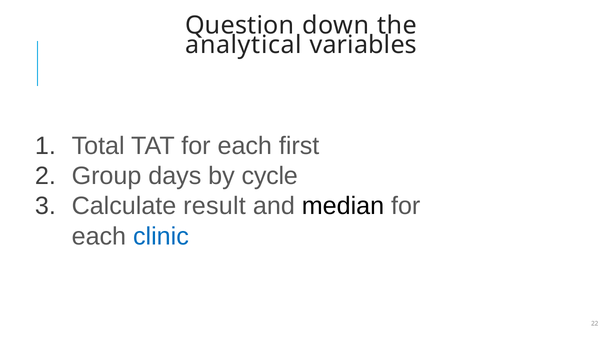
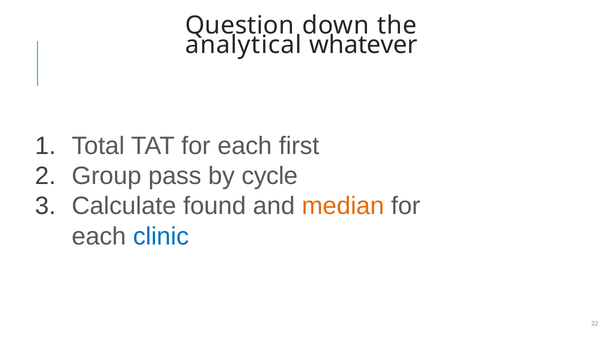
variables: variables -> whatever (364, 45)
days: days -> pass (175, 176)
result: result -> found (215, 206)
median colour: black -> orange (343, 206)
